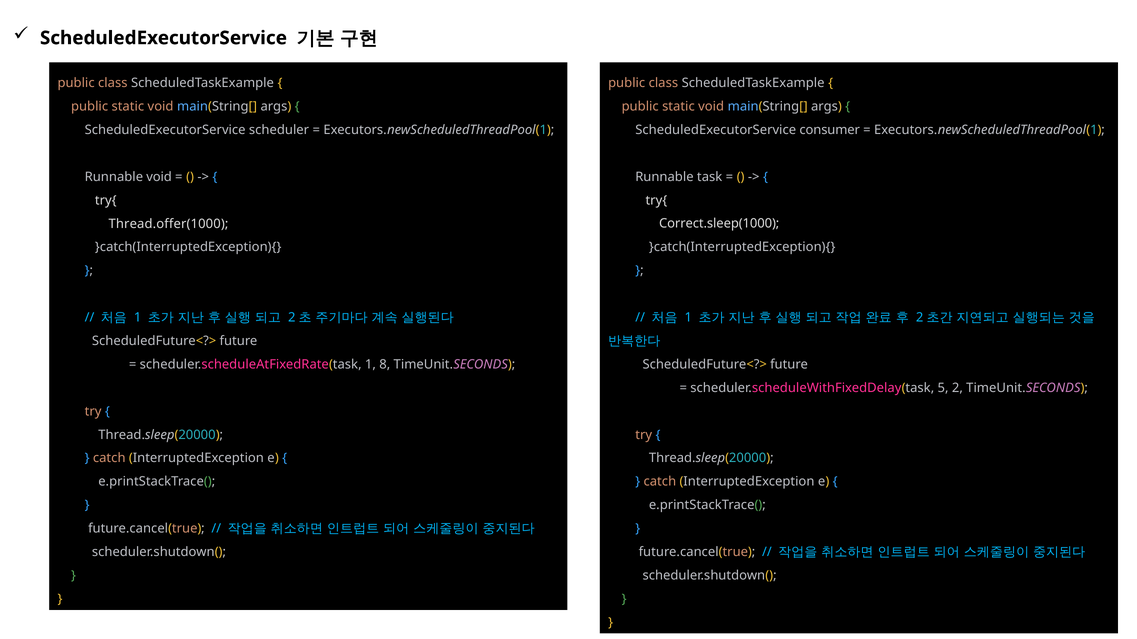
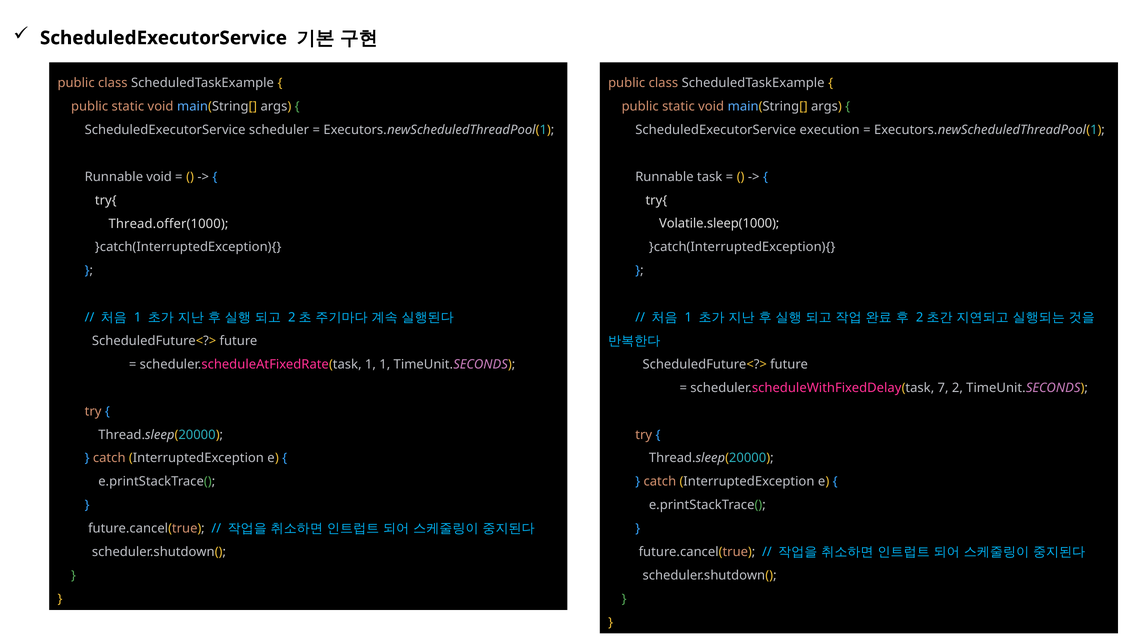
consumer: consumer -> execution (830, 130)
Correct.sleep(1000: Correct.sleep(1000 -> Volatile.sleep(1000 (719, 224)
1 8: 8 -> 1 (385, 365)
5: 5 -> 7 (943, 388)
